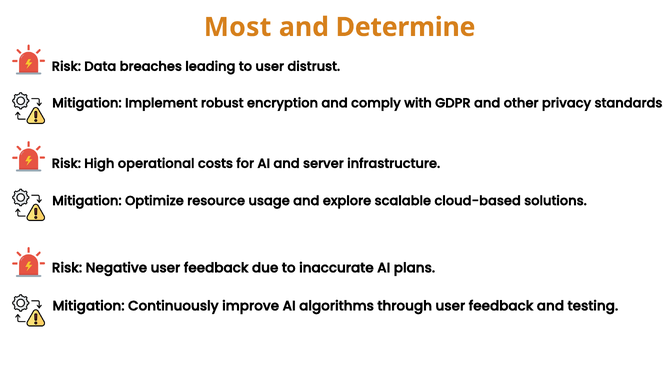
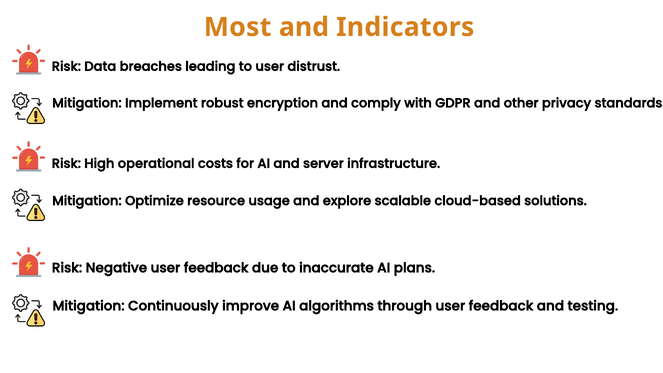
Determine: Determine -> Indicators (405, 27)
